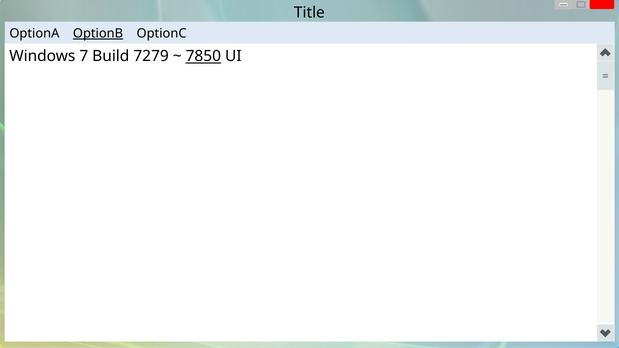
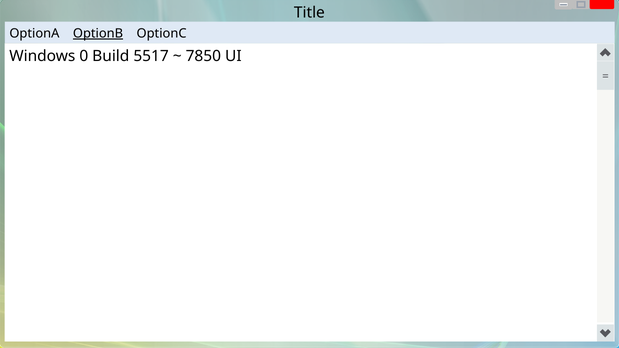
7: 7 -> 0 (84, 56)
7279: 7279 -> 5517 (151, 56)
7850 underline: present -> none (203, 56)
